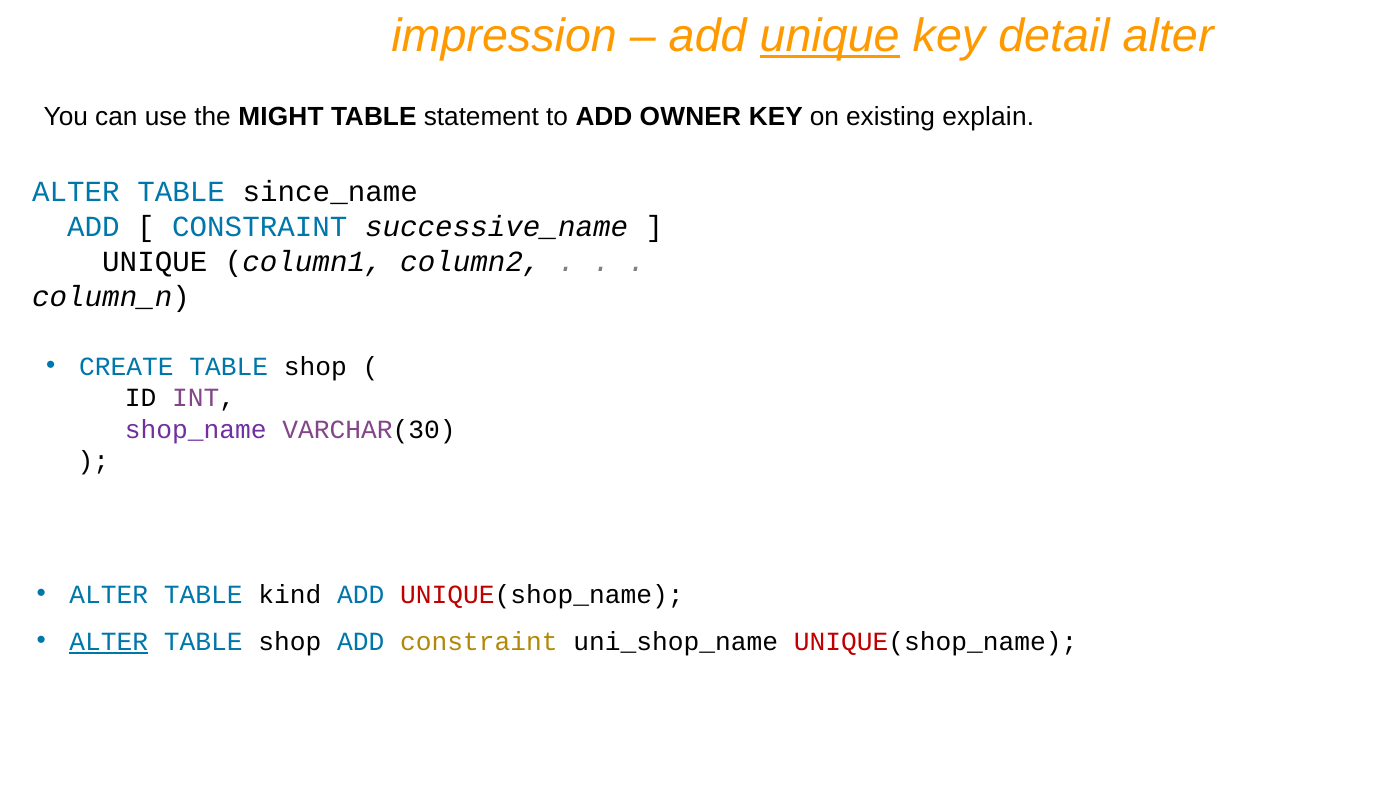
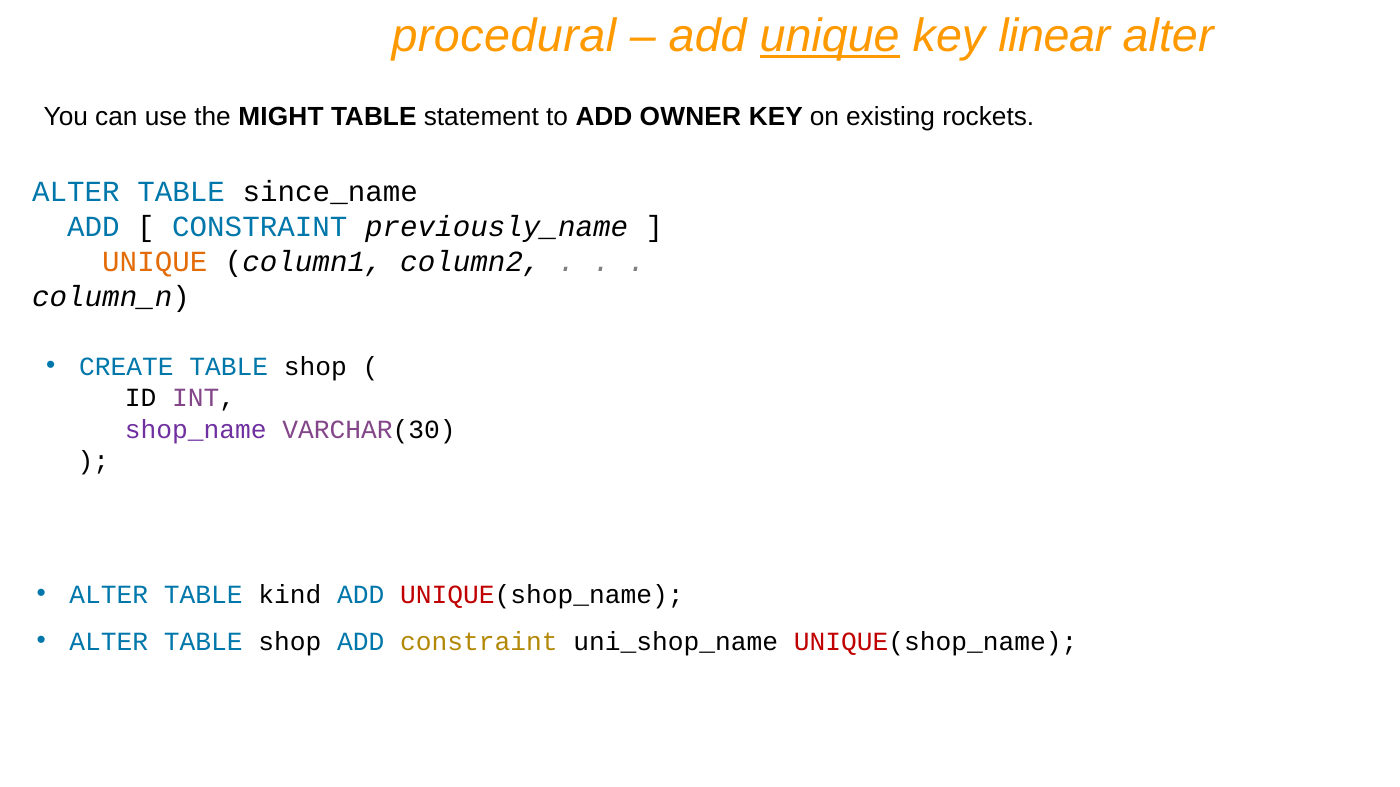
impression: impression -> procedural (504, 36)
detail: detail -> linear (1054, 36)
explain: explain -> rockets (988, 117)
successive_name: successive_name -> previously_name (497, 227)
UNIQUE colour: black -> orange (155, 262)
ALTER underline: present -> none (109, 642)
